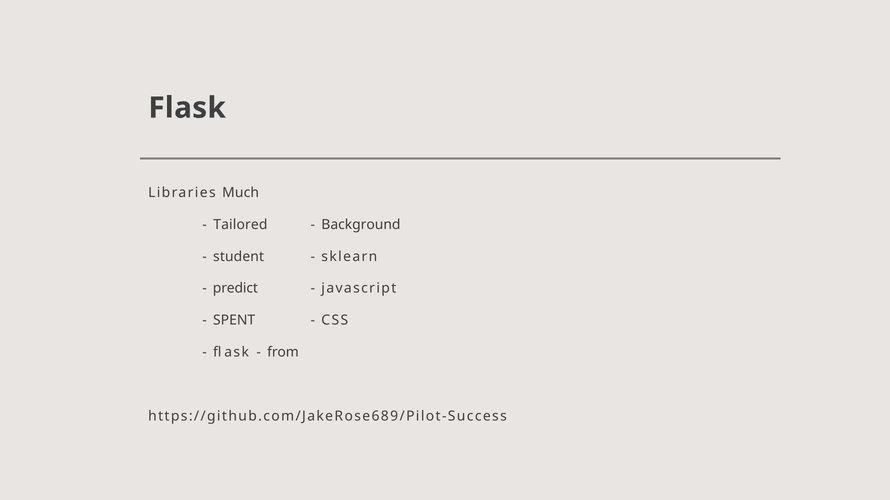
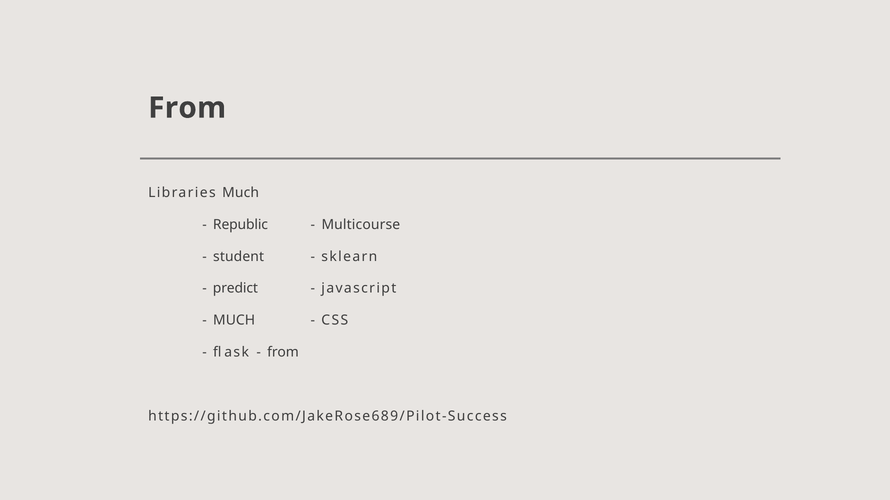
Flask: Flask -> From (187, 108)
Tailored: Tailored -> Republic (241, 225)
Background: Background -> Multicourse (361, 225)
SPENT: SPENT -> MUCH (234, 321)
